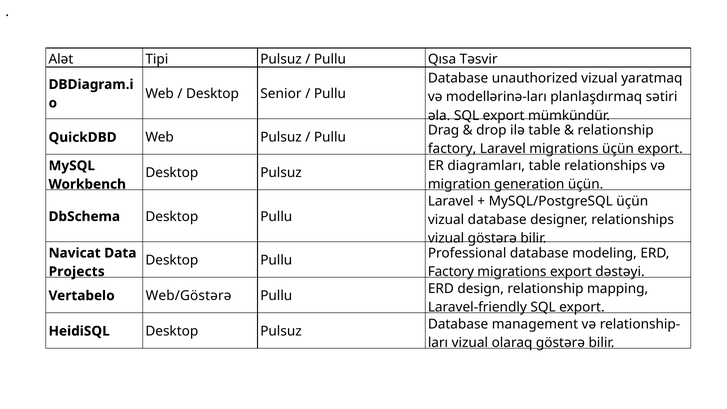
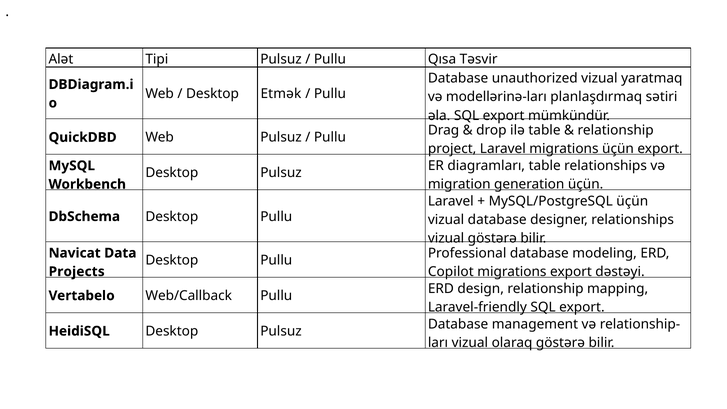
Senior: Senior -> Etmək (281, 94)
factory: factory -> project (452, 149)
Factory: Factory -> Copilot (451, 272)
Web/Göstərə: Web/Göstərə -> Web/Callback (189, 296)
